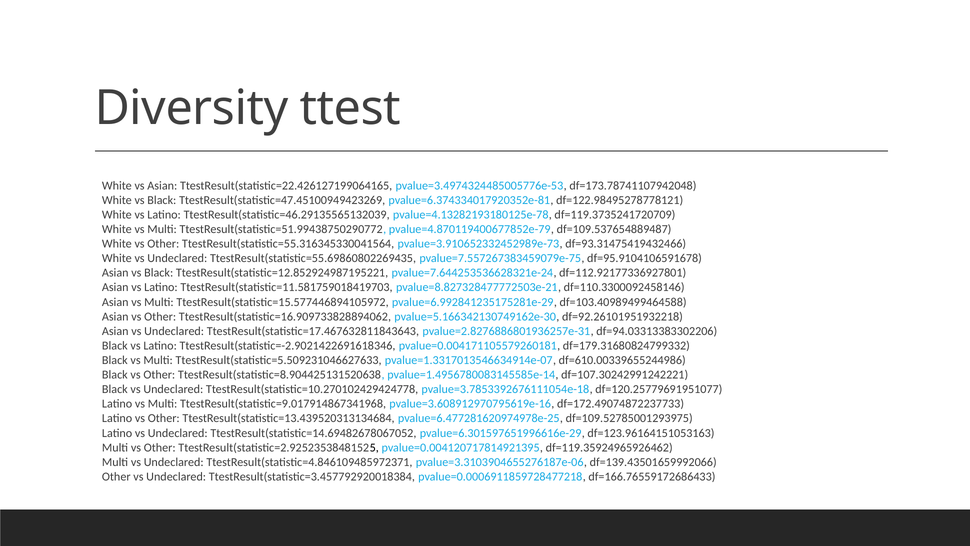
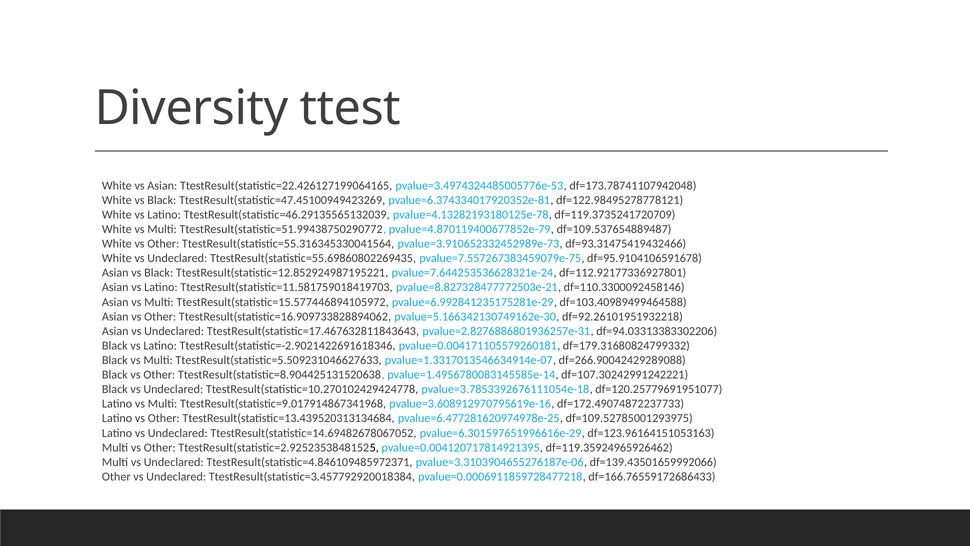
df=610.00339655244986: df=610.00339655244986 -> df=266.90042429289088 (622, 360)
